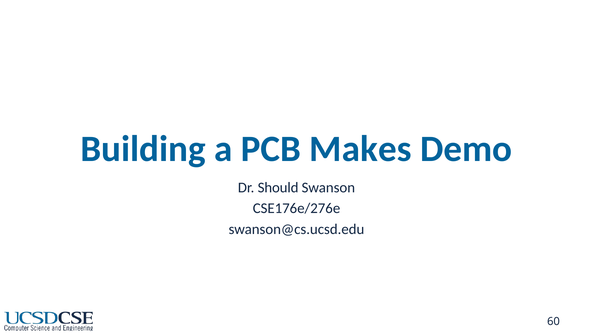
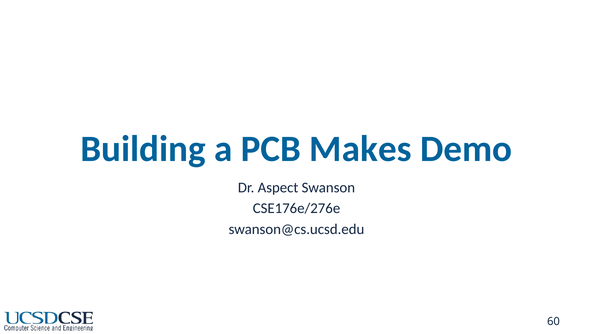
Should: Should -> Aspect (278, 187)
